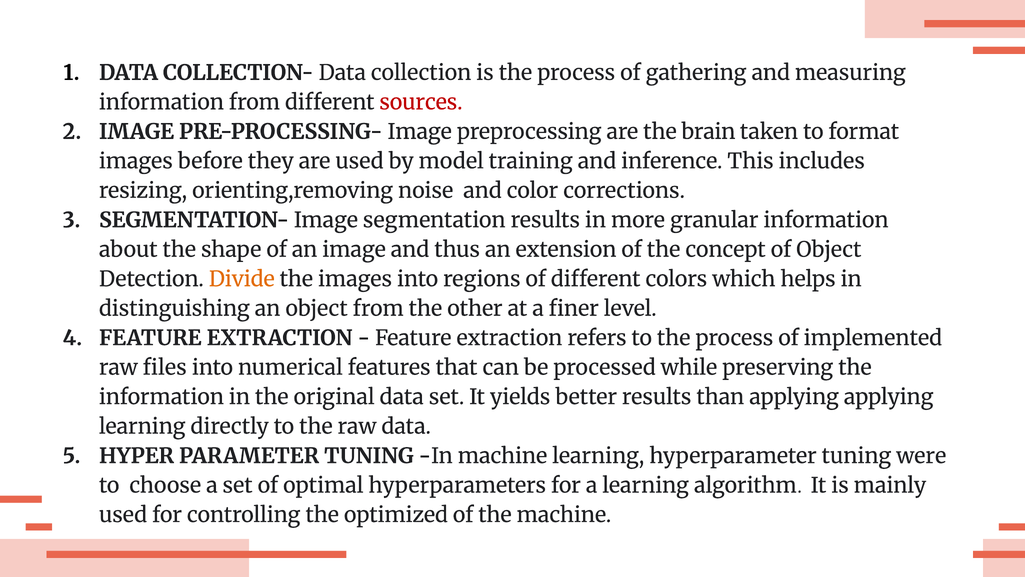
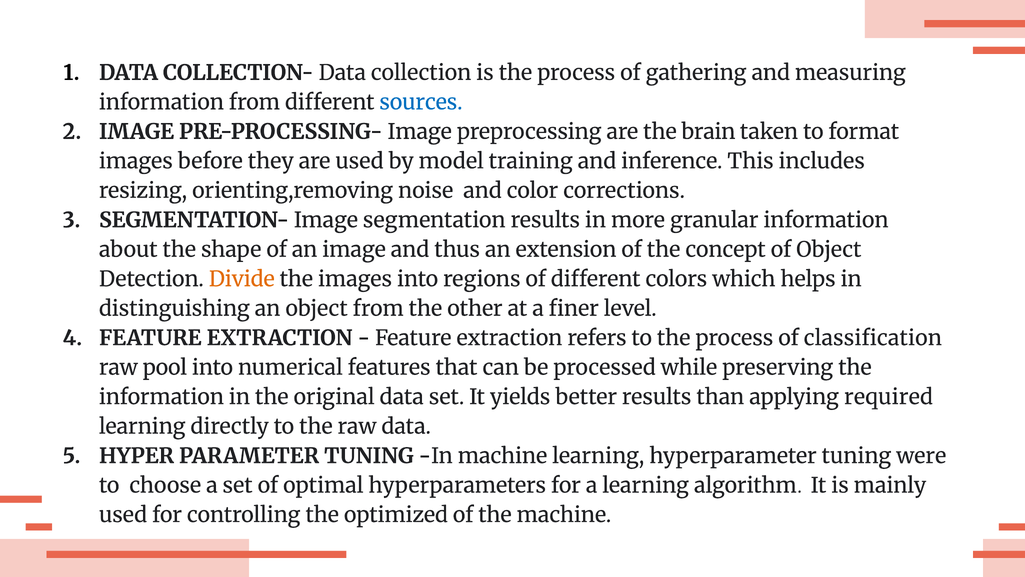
sources colour: red -> blue (421, 102)
implemented: implemented -> classification (873, 338)
files: files -> pool (165, 367)
applying applying: applying -> required (888, 397)
